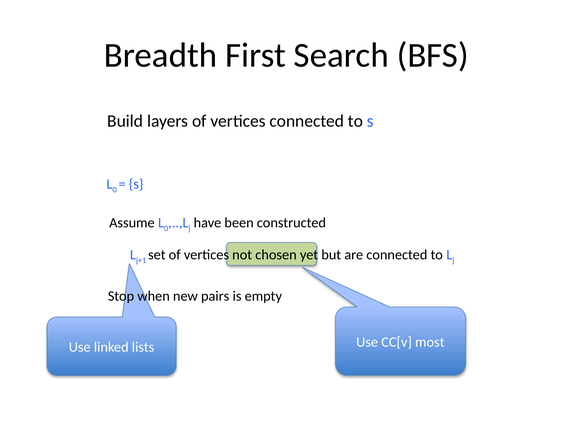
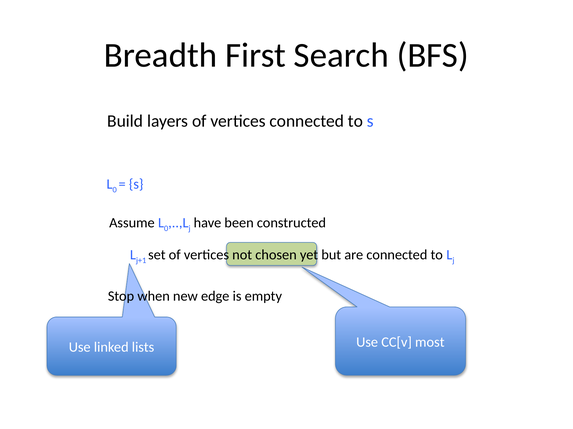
pairs: pairs -> edge (215, 297)
